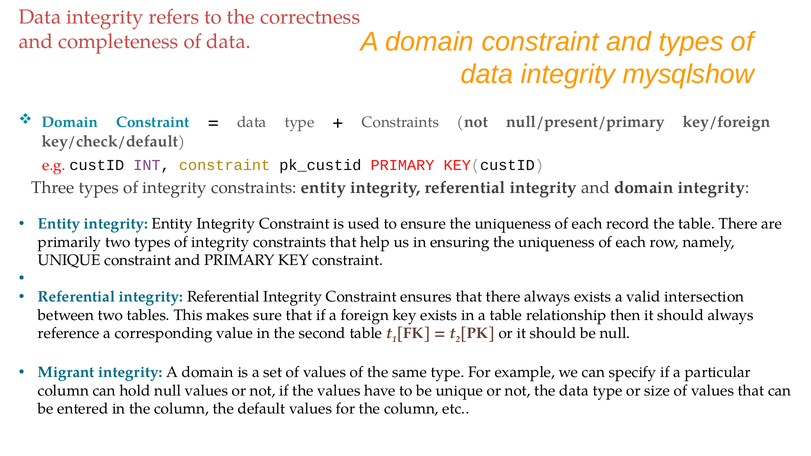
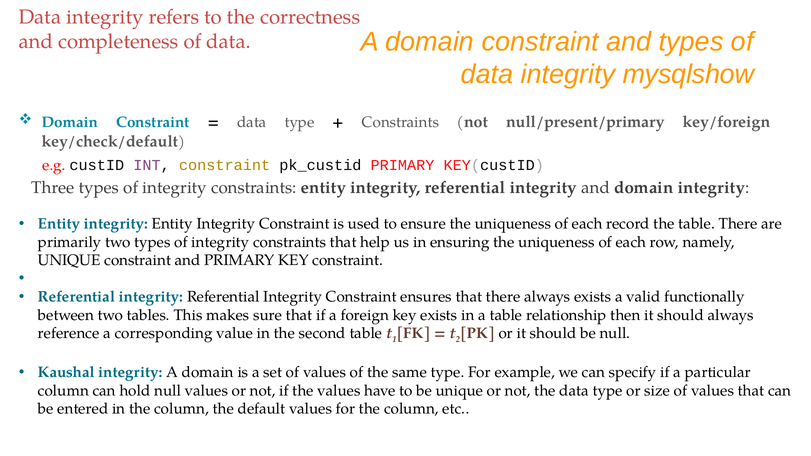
intersection: intersection -> functionally (704, 297)
Migrant: Migrant -> Kaushal (66, 373)
